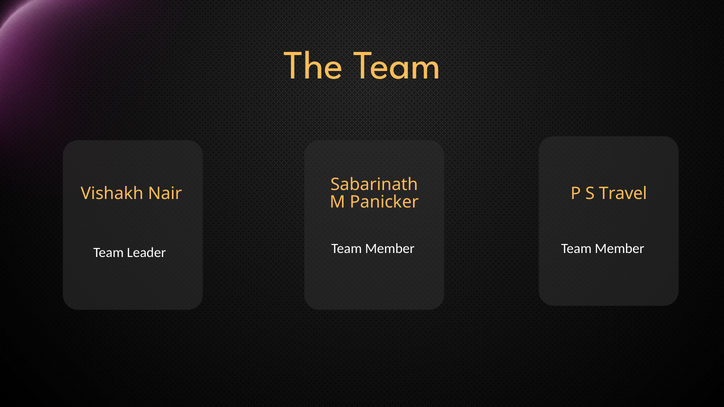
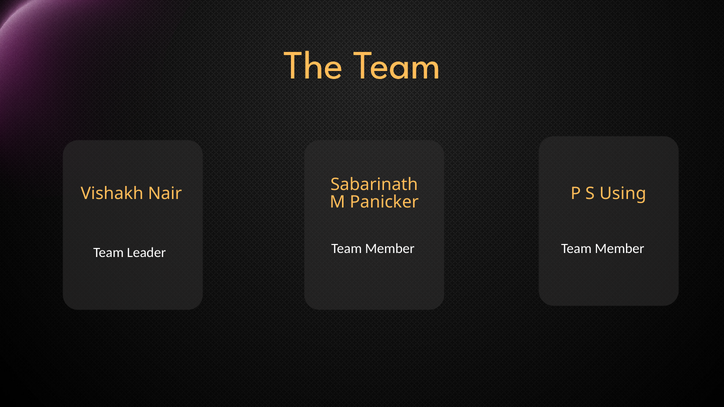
Travel: Travel -> Using (623, 194)
